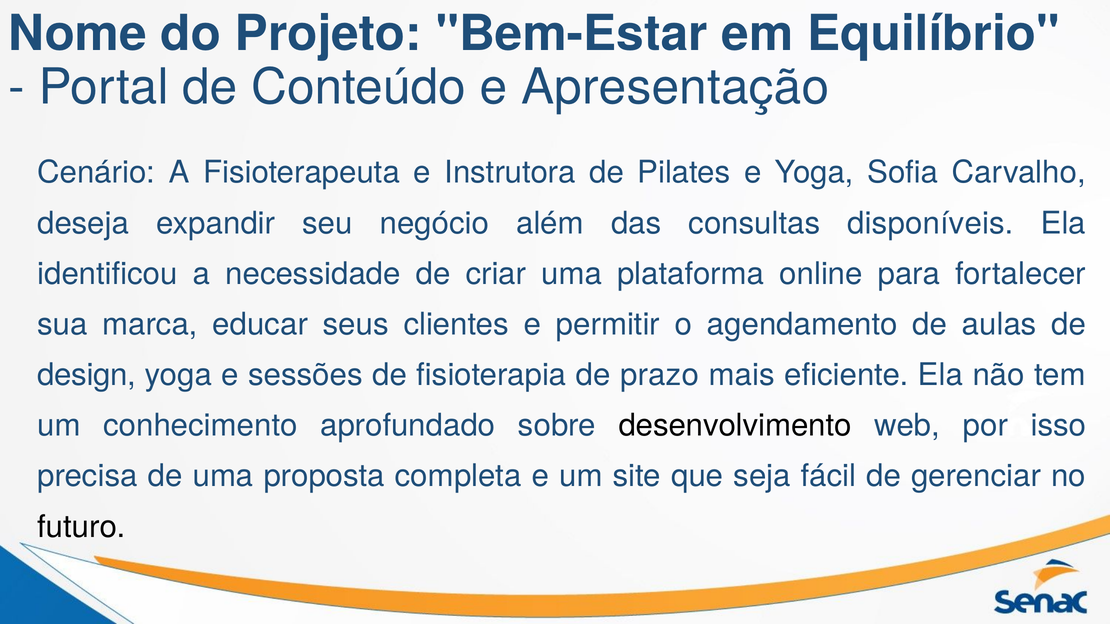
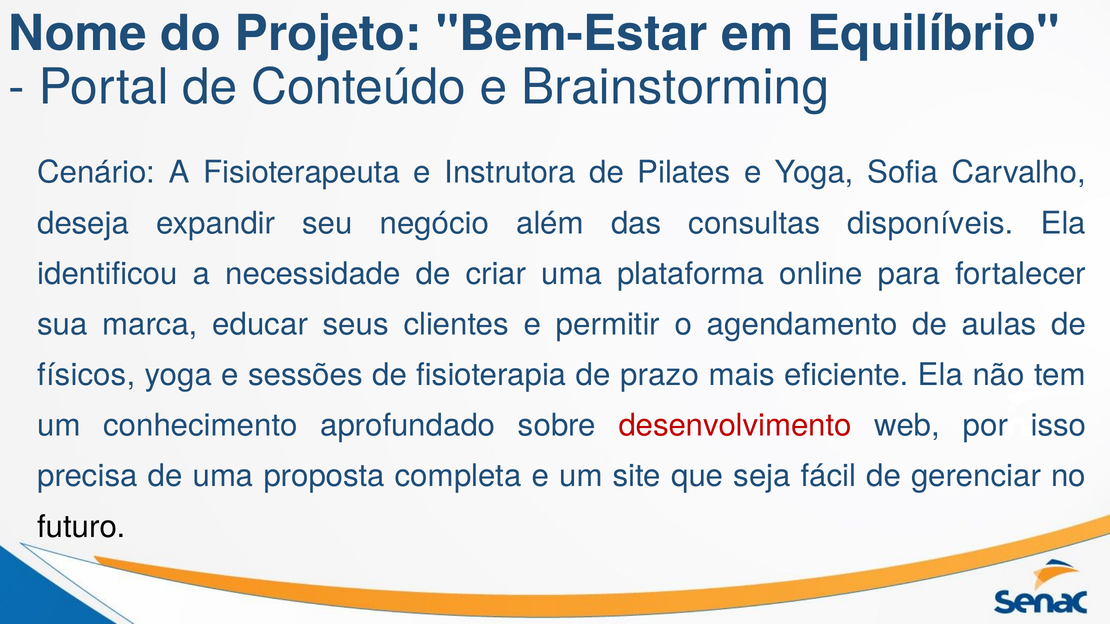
Apresentação: Apresentação -> Brainstorming (675, 88)
design: design -> físicos (86, 375)
desenvolvimento colour: black -> red (735, 426)
